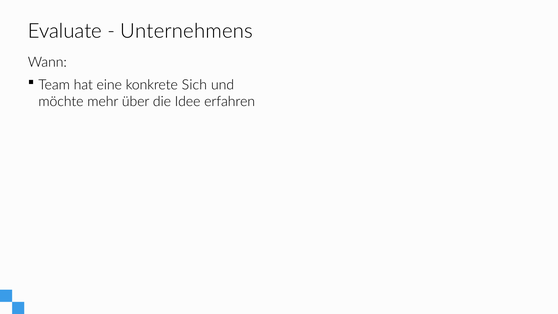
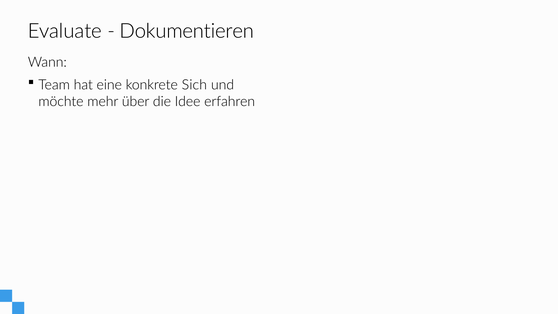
Unternehmens: Unternehmens -> Dokumentieren (187, 31)
